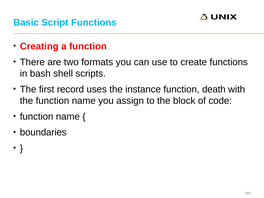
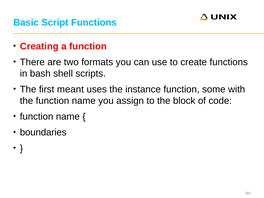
record: record -> meant (70, 89)
death: death -> some (214, 89)
